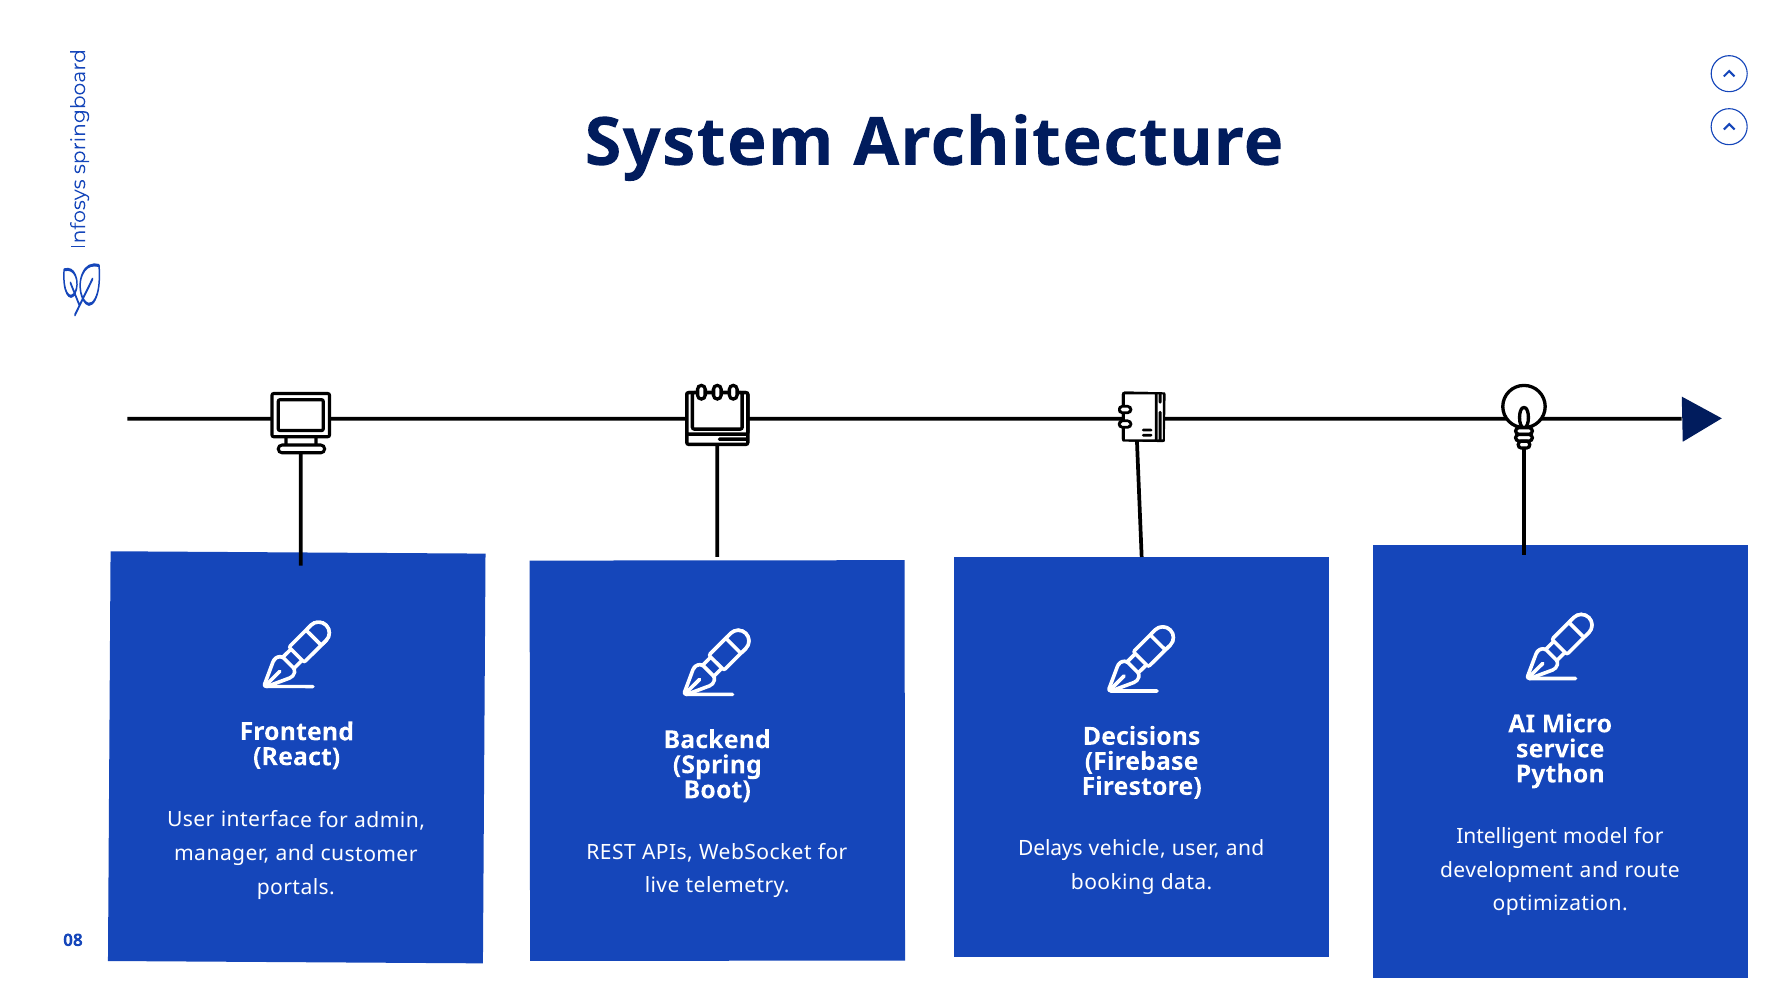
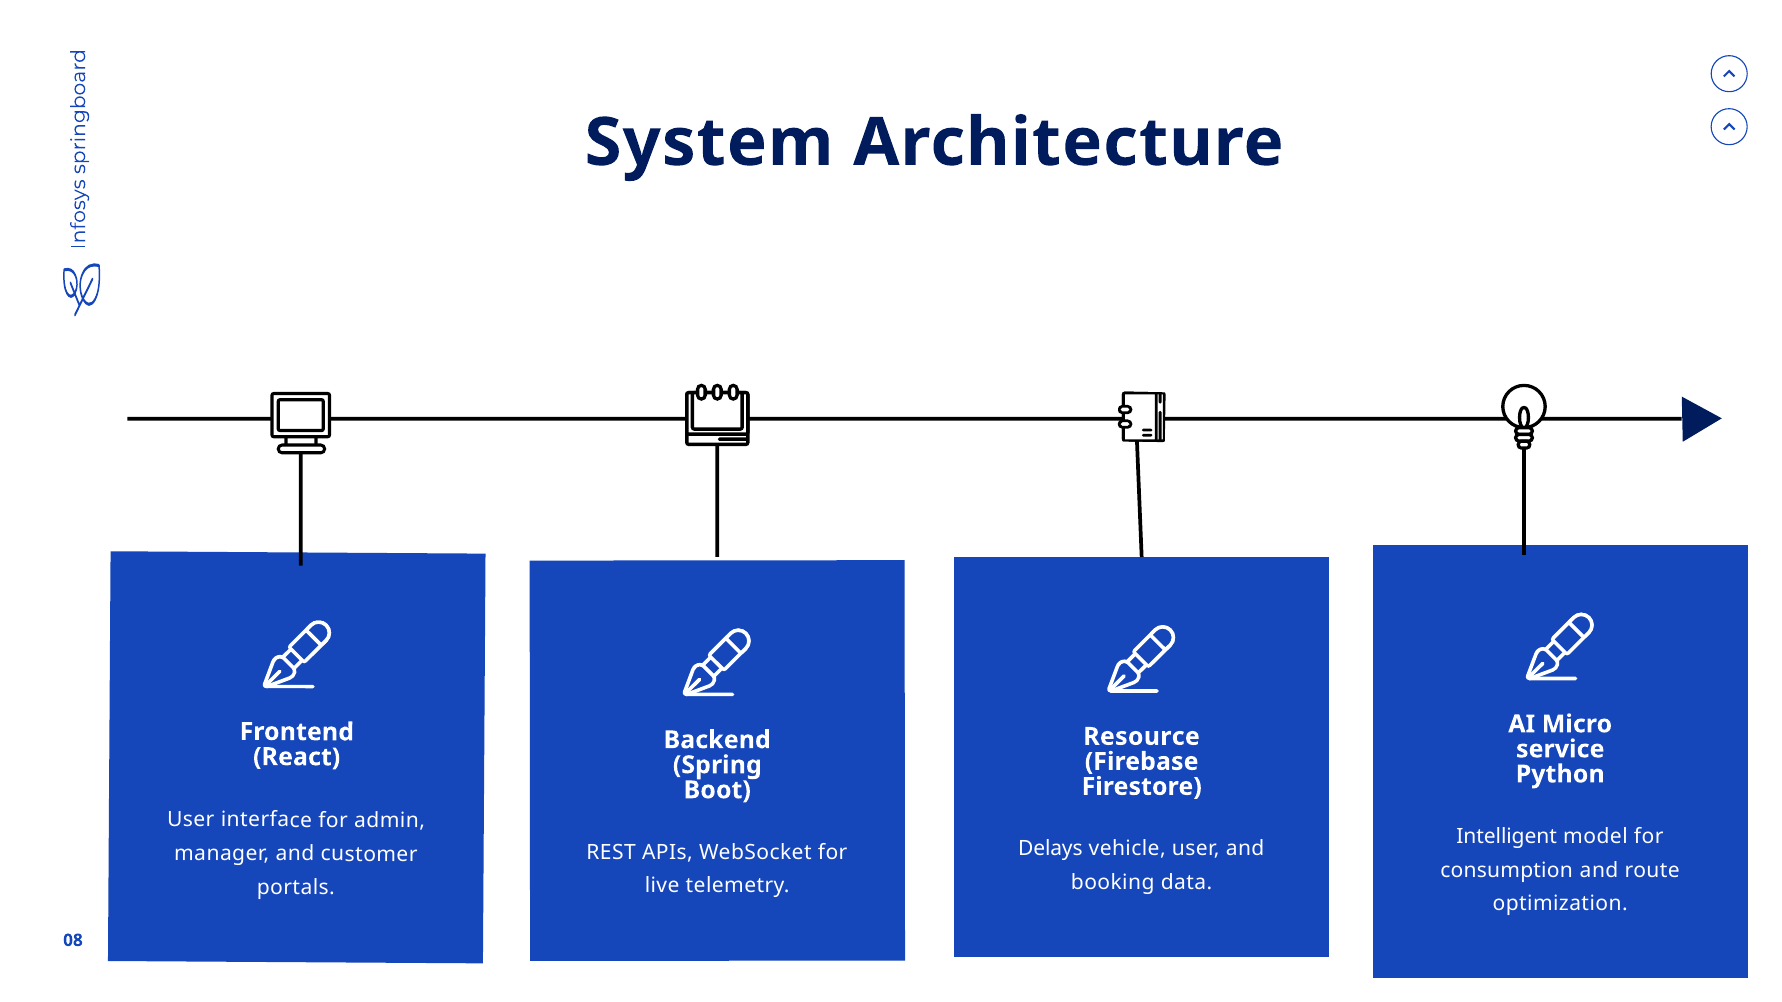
Decisions: Decisions -> Resource (1142, 737)
development: development -> consumption (1507, 870)
